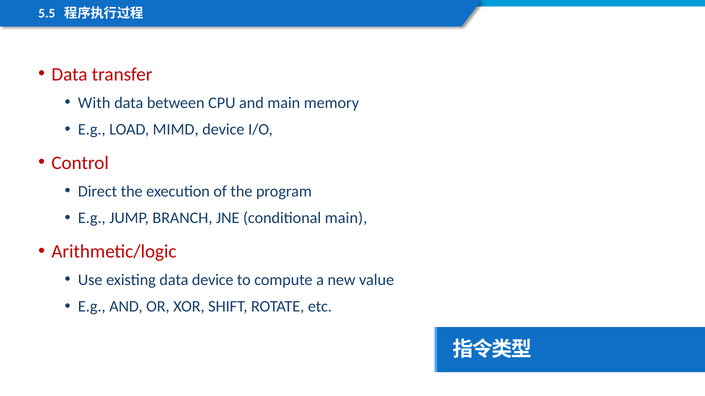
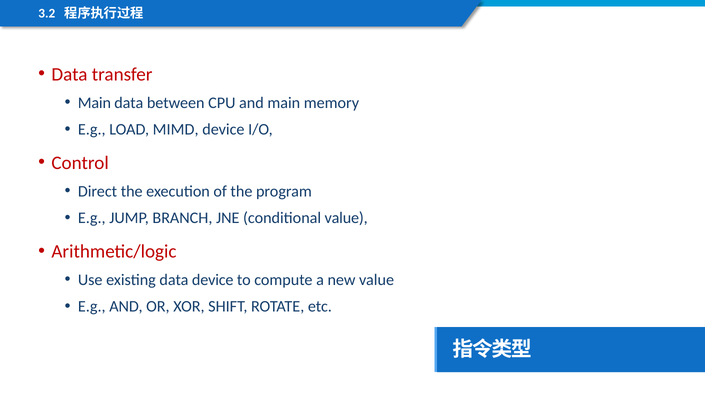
5.5: 5.5 -> 3.2 (47, 14)
With: With -> Main (94, 103)
conditional main: main -> value (346, 218)
